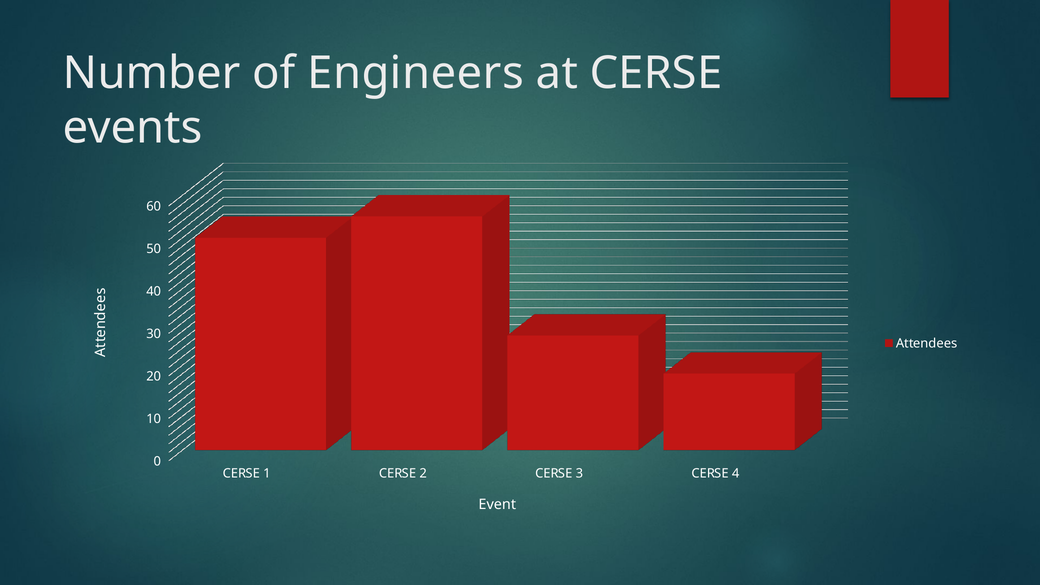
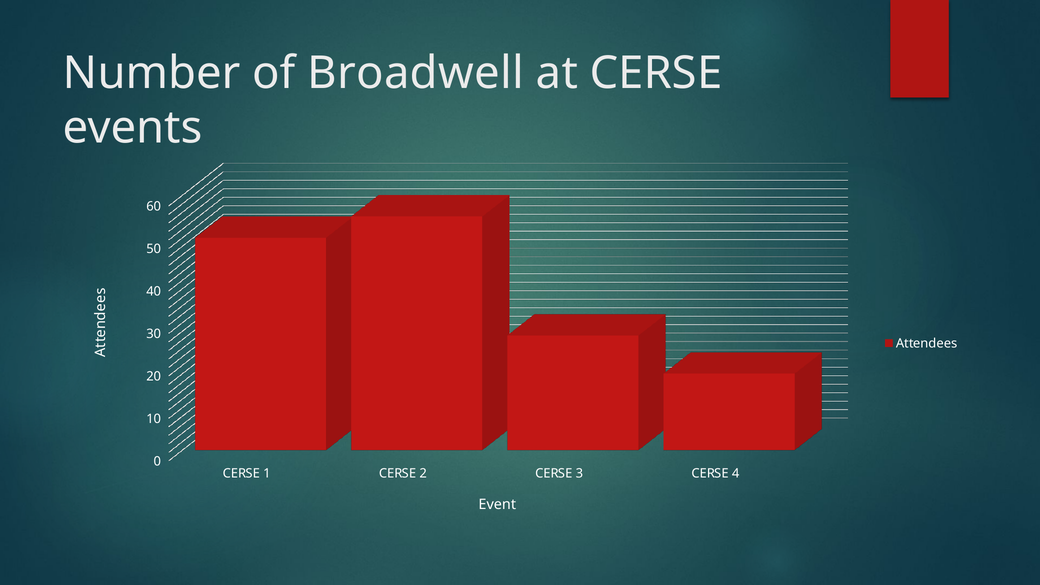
Engineers: Engineers -> Broadwell (416, 73)
